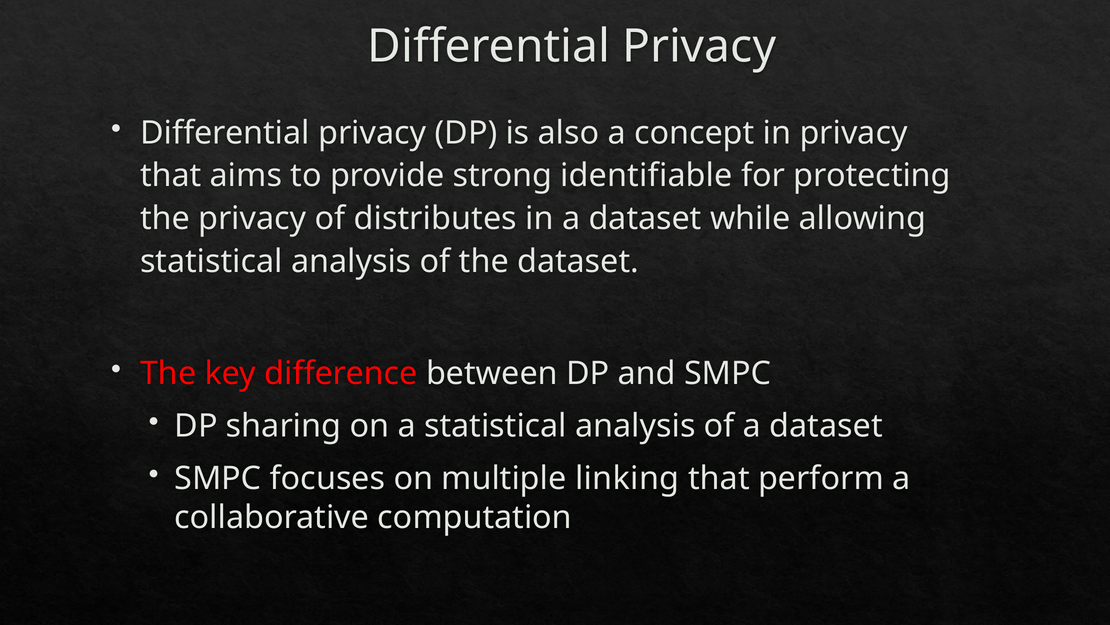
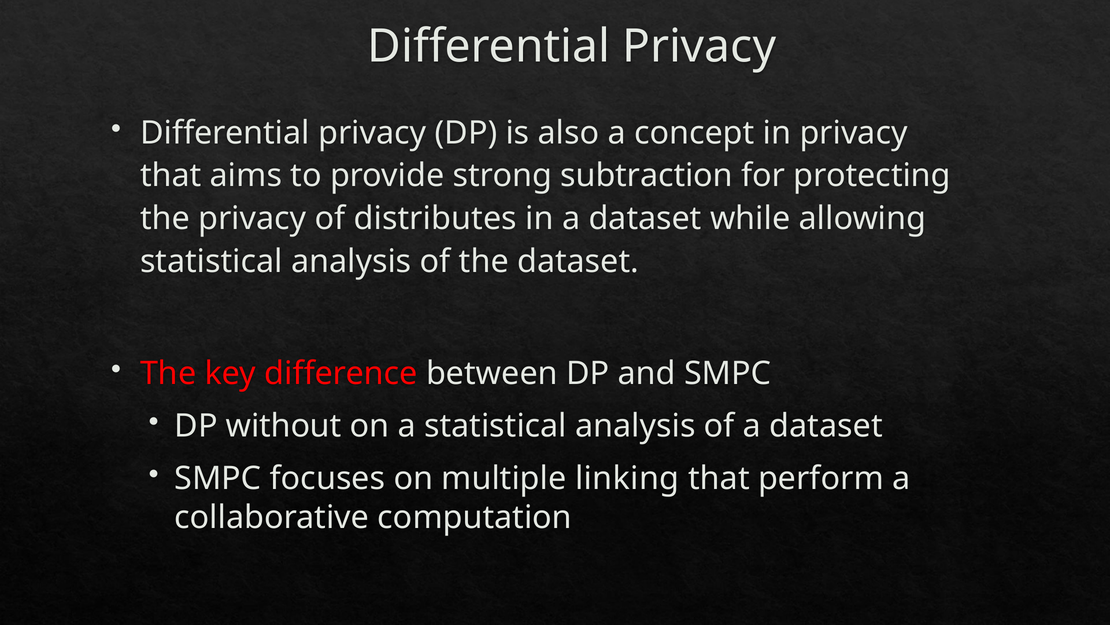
identifiable: identifiable -> subtraction (647, 176)
sharing: sharing -> without (284, 426)
